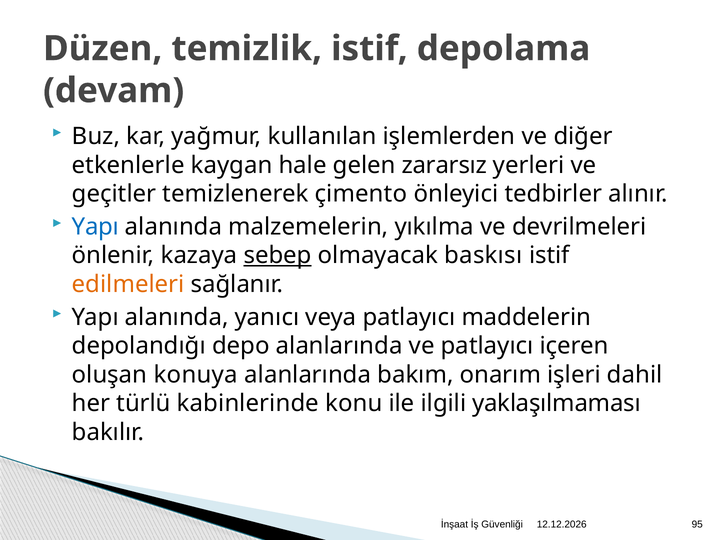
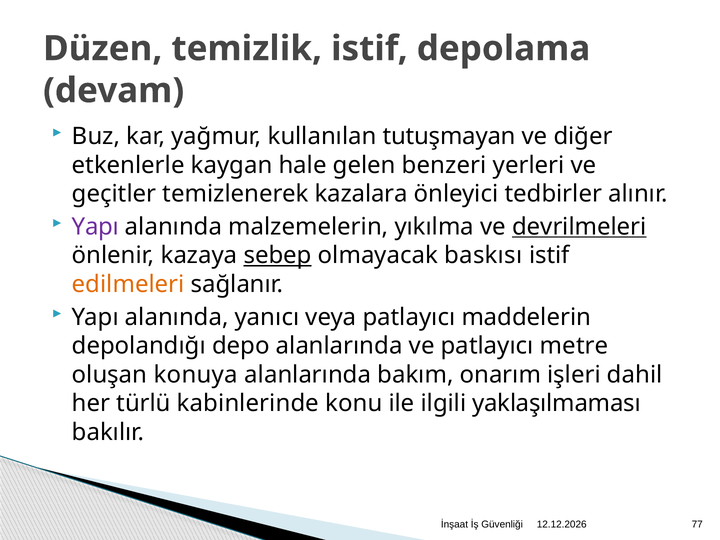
işlemlerden: işlemlerden -> tutuşmayan (449, 136)
zararsız: zararsız -> benzeri (444, 165)
çimento: çimento -> kazalara (361, 194)
Yapı colour: blue -> purple (95, 227)
devrilmeleri underline: none -> present (579, 227)
içeren: içeren -> metre (574, 346)
95: 95 -> 77 (697, 524)
